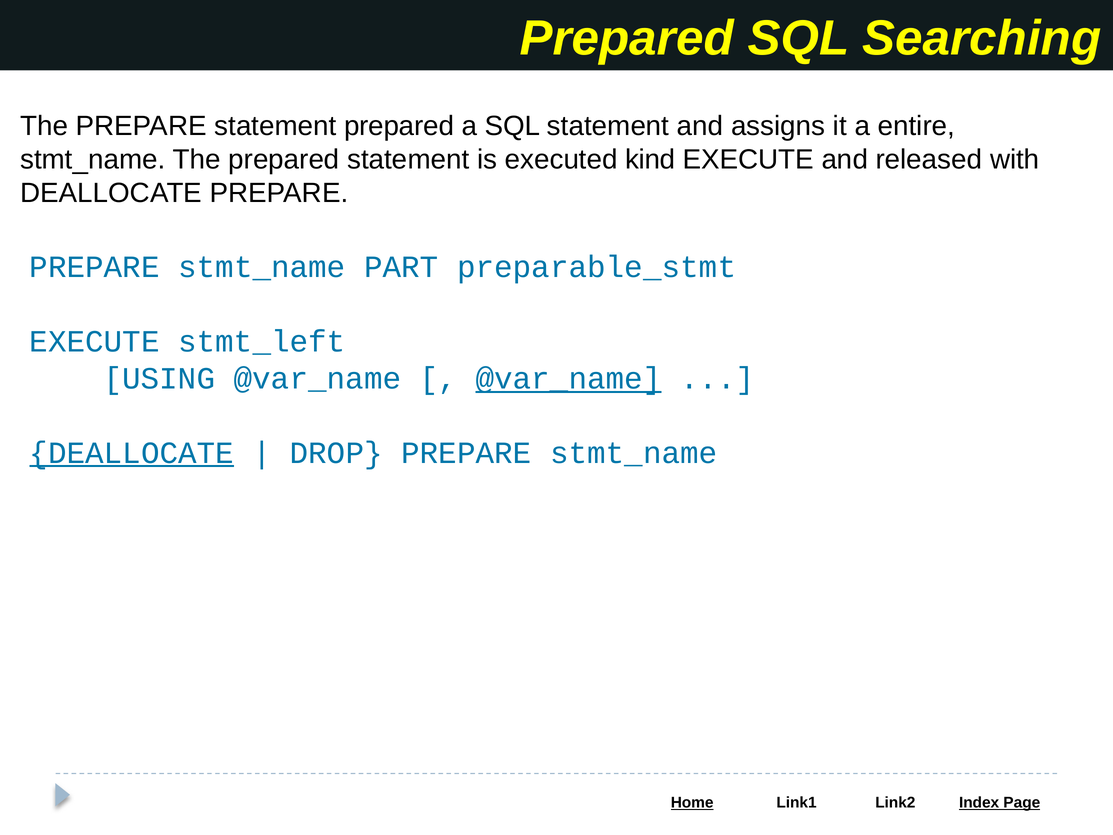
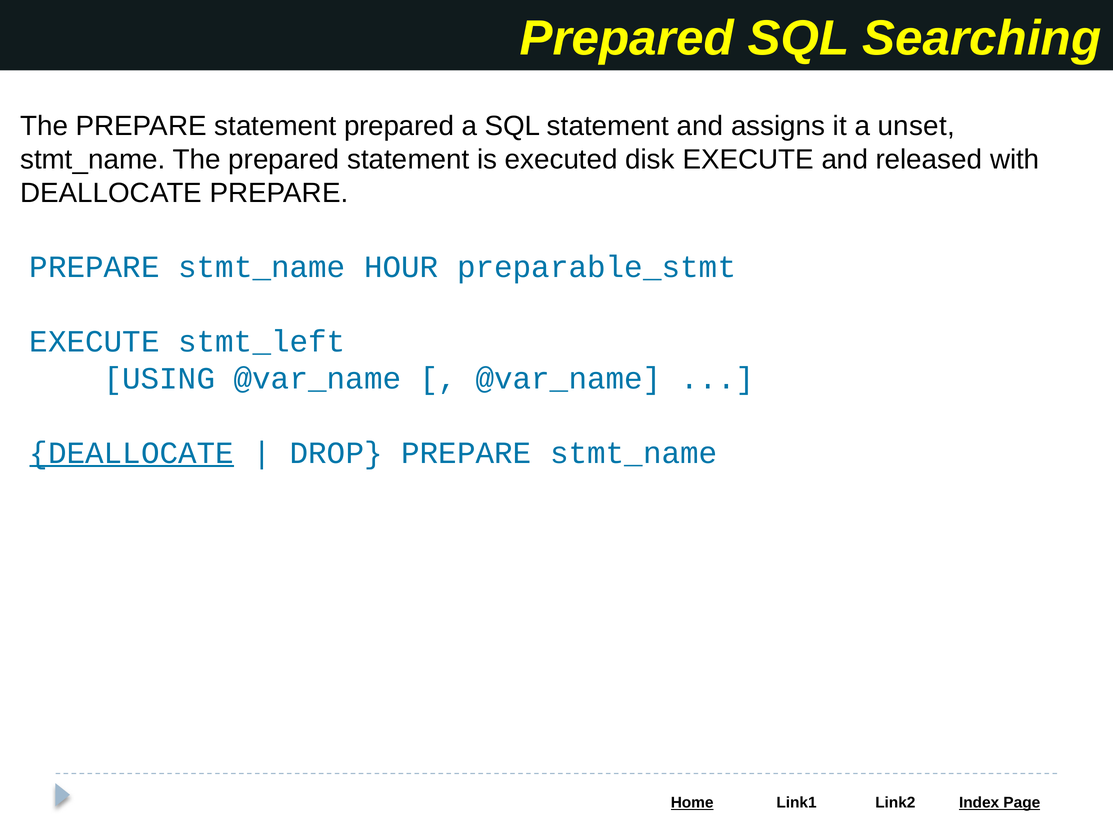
entire: entire -> unset (916, 126)
kind: kind -> disk (650, 159)
PART: PART -> HOUR (401, 267)
@var_name underline: present -> none (568, 378)
